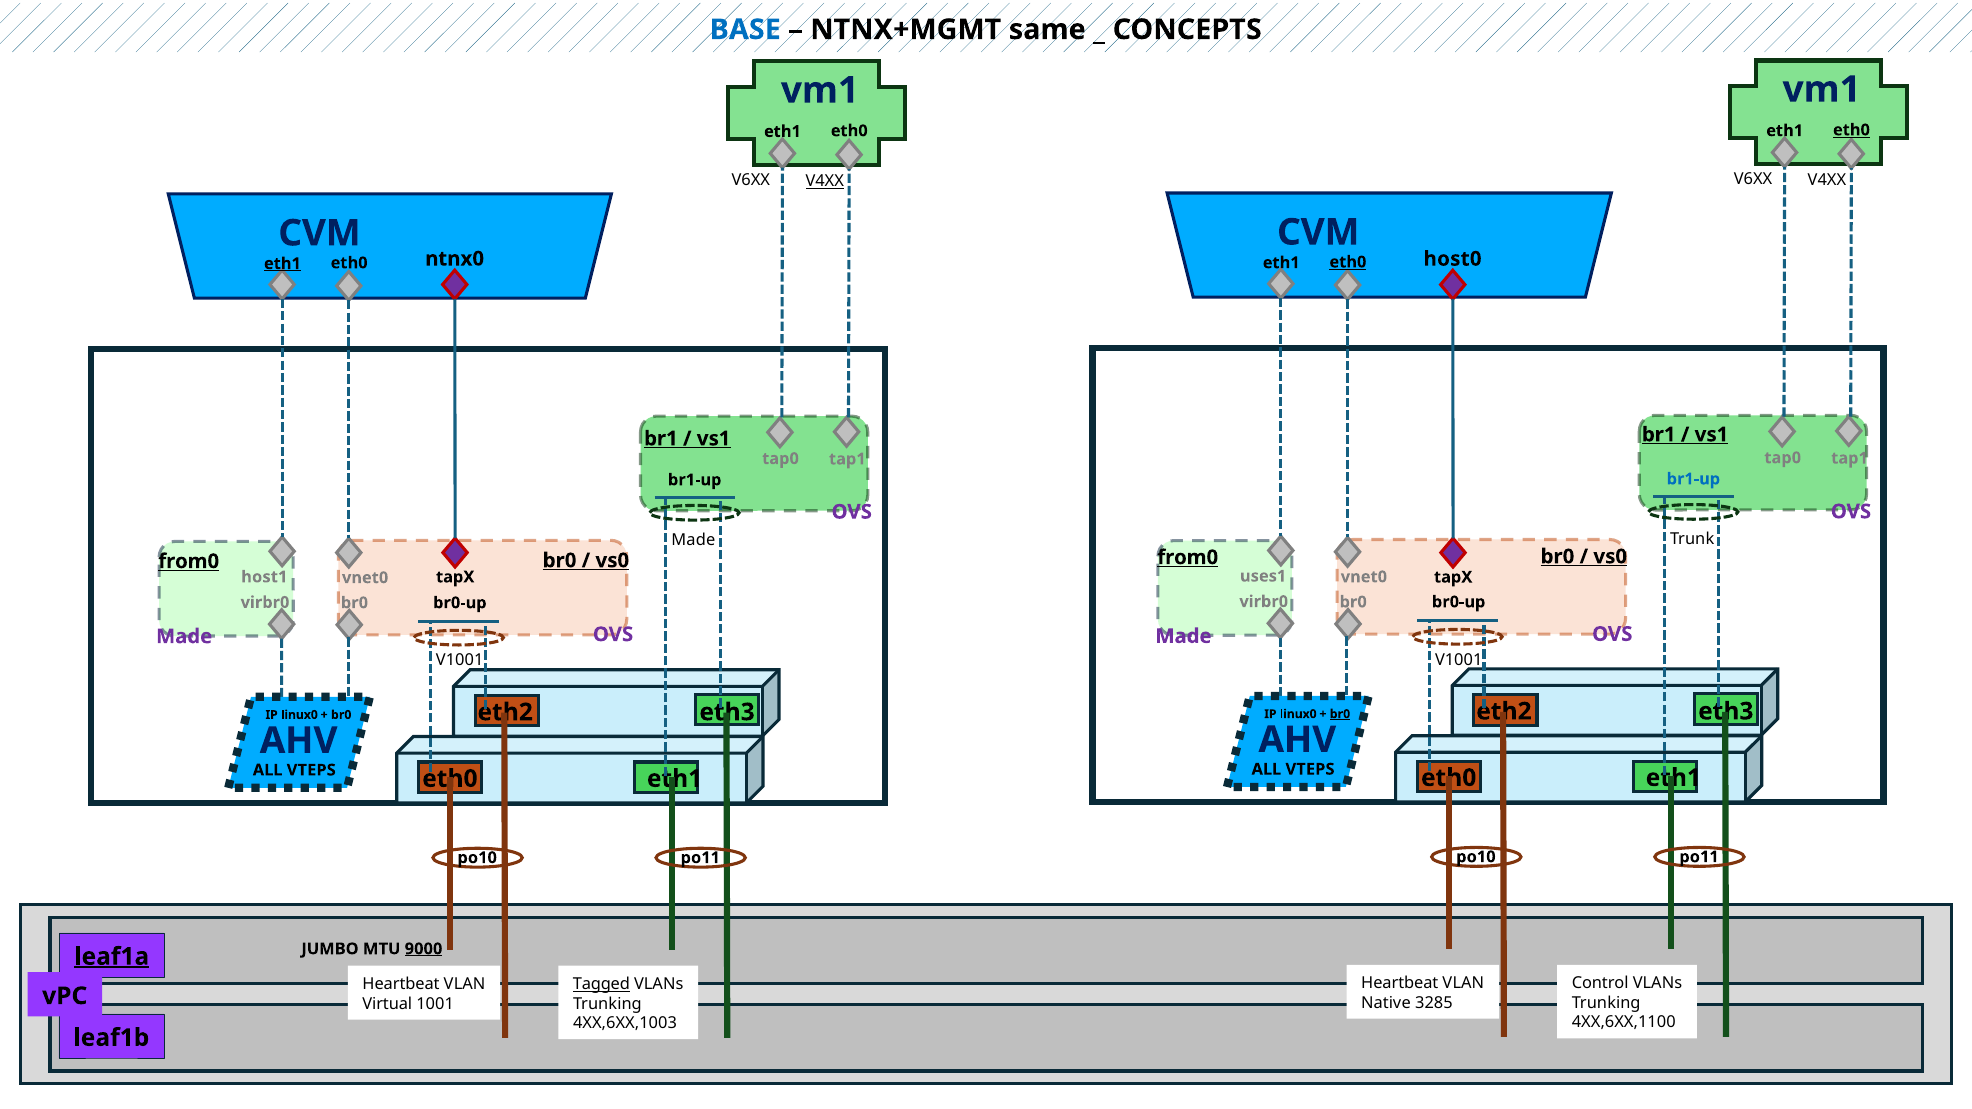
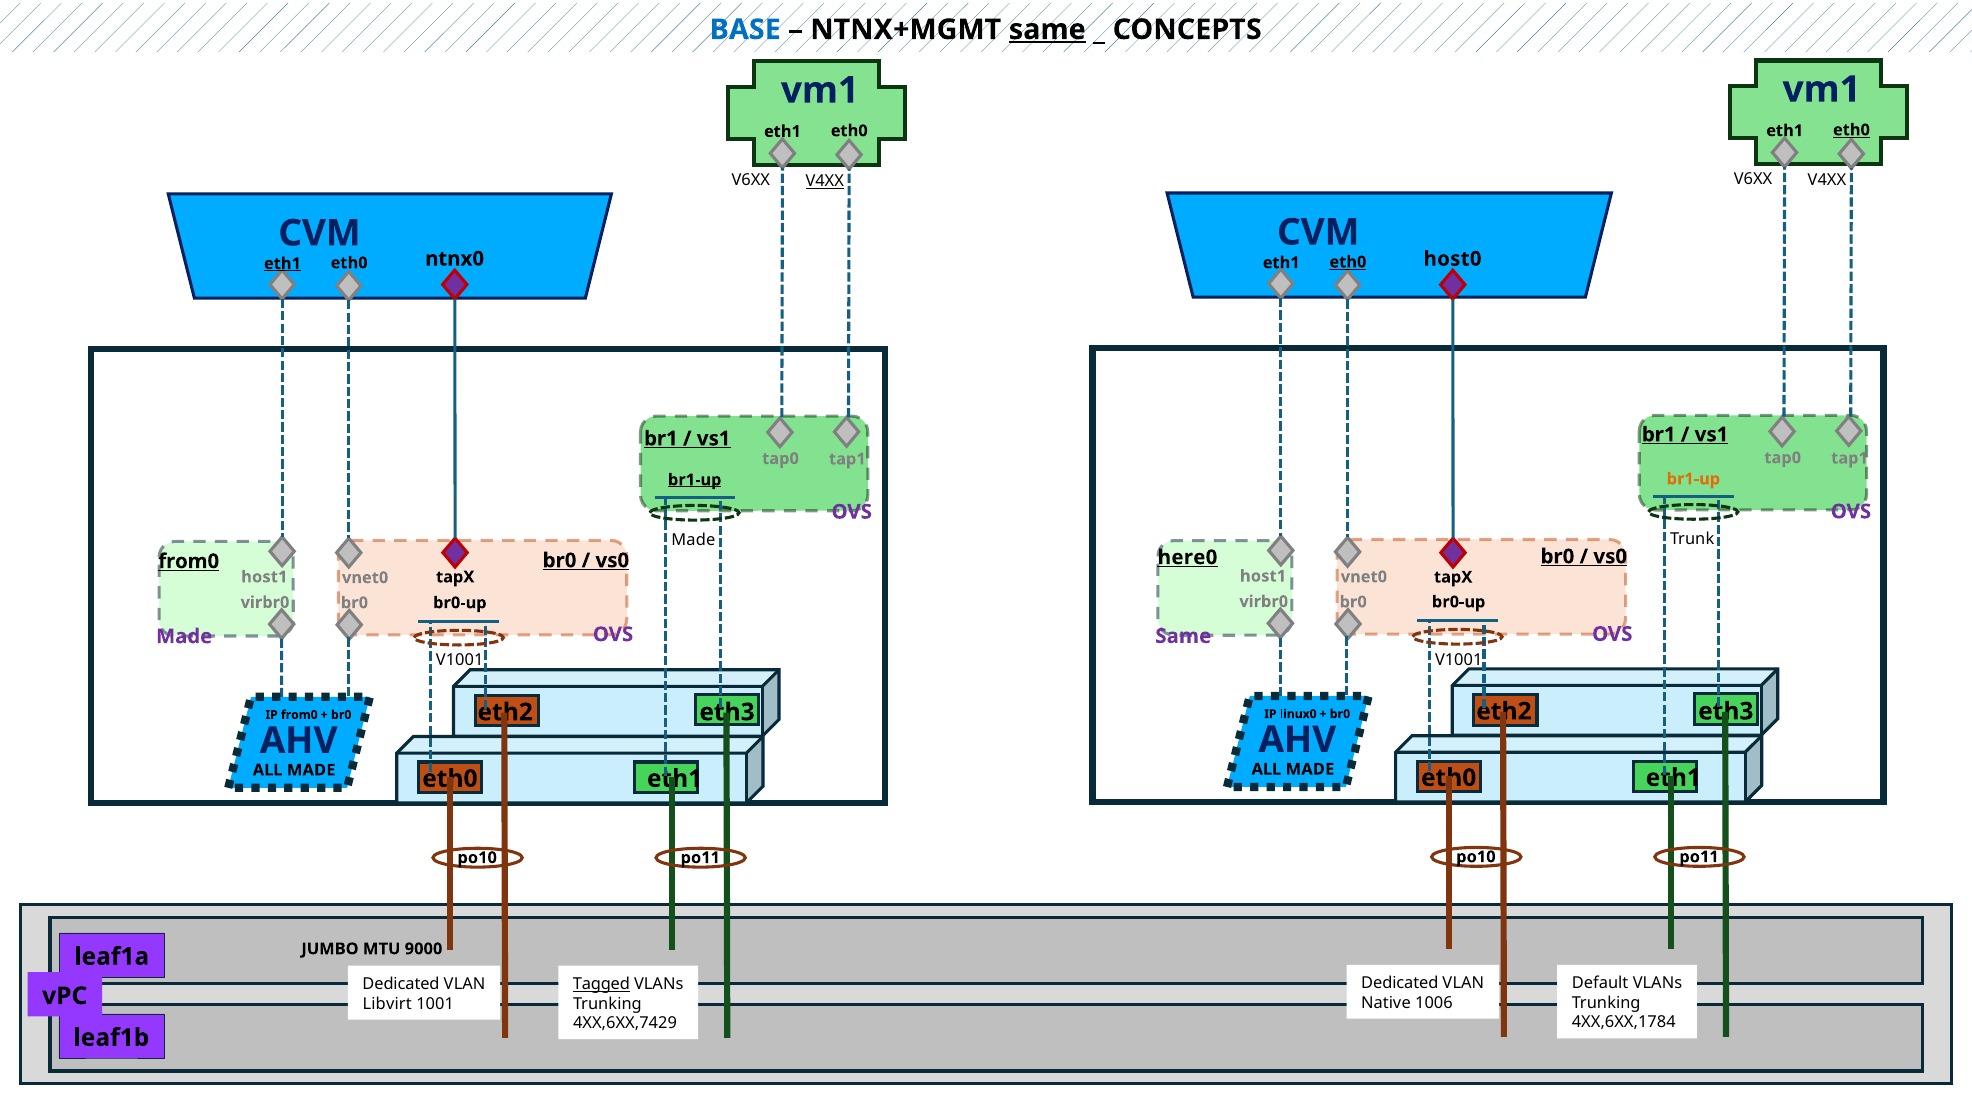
same underline: none -> present (1047, 30)
br1-up colour: blue -> orange (1693, 479)
br1-up underline: none -> present (695, 480)
from0: from0 -> here0 (1188, 558)
uses1: uses1 -> host1 (1263, 576)
Made: Made -> Same (1183, 636)
br0 underline: present -> none (1340, 714)
linux0: linux0 -> from0 (299, 715)
VTEPS: VTEPS -> MADE (1310, 769)
VTEPS: VTEPS -> MADE (311, 770)
9000 underline: present -> none (424, 949)
leaf1a underline: present -> none (112, 957)
Heartbeat: Heartbeat -> Dedicated (1400, 983)
Control: Control -> Default (1600, 983)
Heartbeat: Heartbeat -> Dedicated (401, 984)
3285: 3285 -> 1006 (1434, 1003)
Virtual: Virtual -> Libvirt (387, 1004)
4XX,6XX,1100: 4XX,6XX,1100 -> 4XX,6XX,1784 (1624, 1023)
4XX,6XX,1003: 4XX,6XX,1003 -> 4XX,6XX,7429 (625, 1024)
